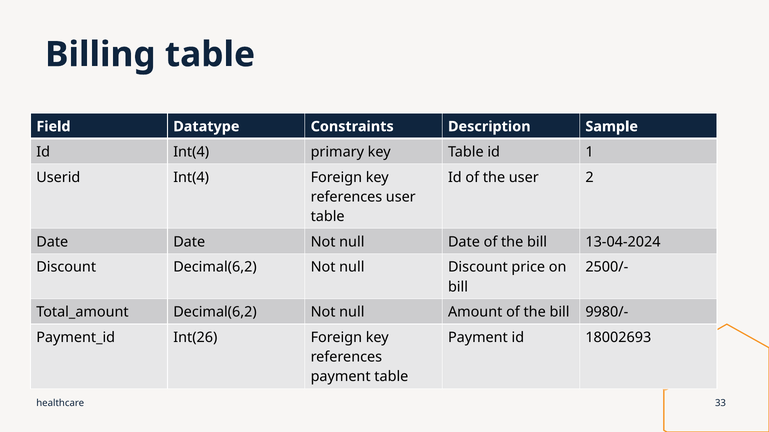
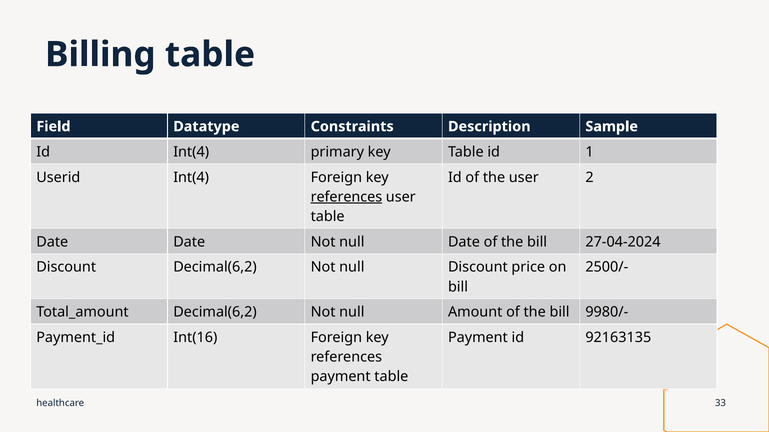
references underline: none -> present (346, 197)
13-04-2024: 13-04-2024 -> 27-04-2024 (623, 242)
Int(26: Int(26 -> Int(16 (195, 338)
18002693: 18002693 -> 92163135 (618, 338)
